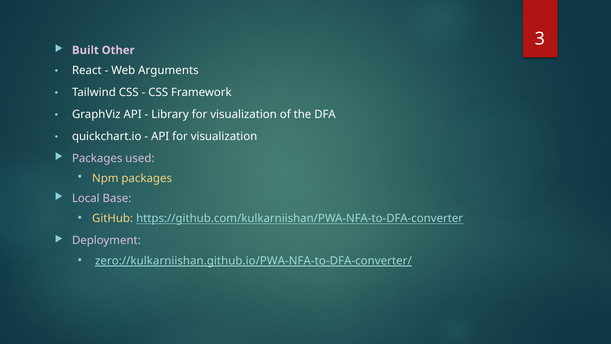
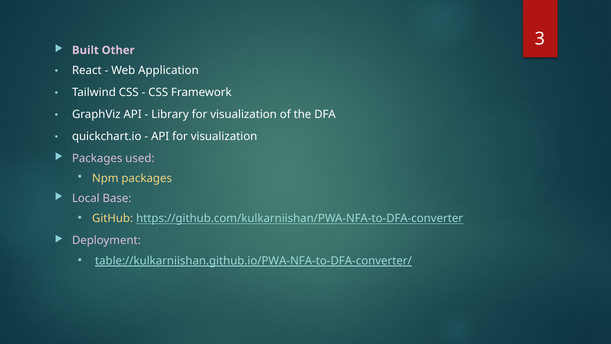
Arguments: Arguments -> Application (168, 70)
zero://kulkarniishan.github.io/PWA-NFA-to-DFA-converter/: zero://kulkarniishan.github.io/PWA-NFA-to-DFA-converter/ -> table://kulkarniishan.github.io/PWA-NFA-to-DFA-converter/ (253, 261)
